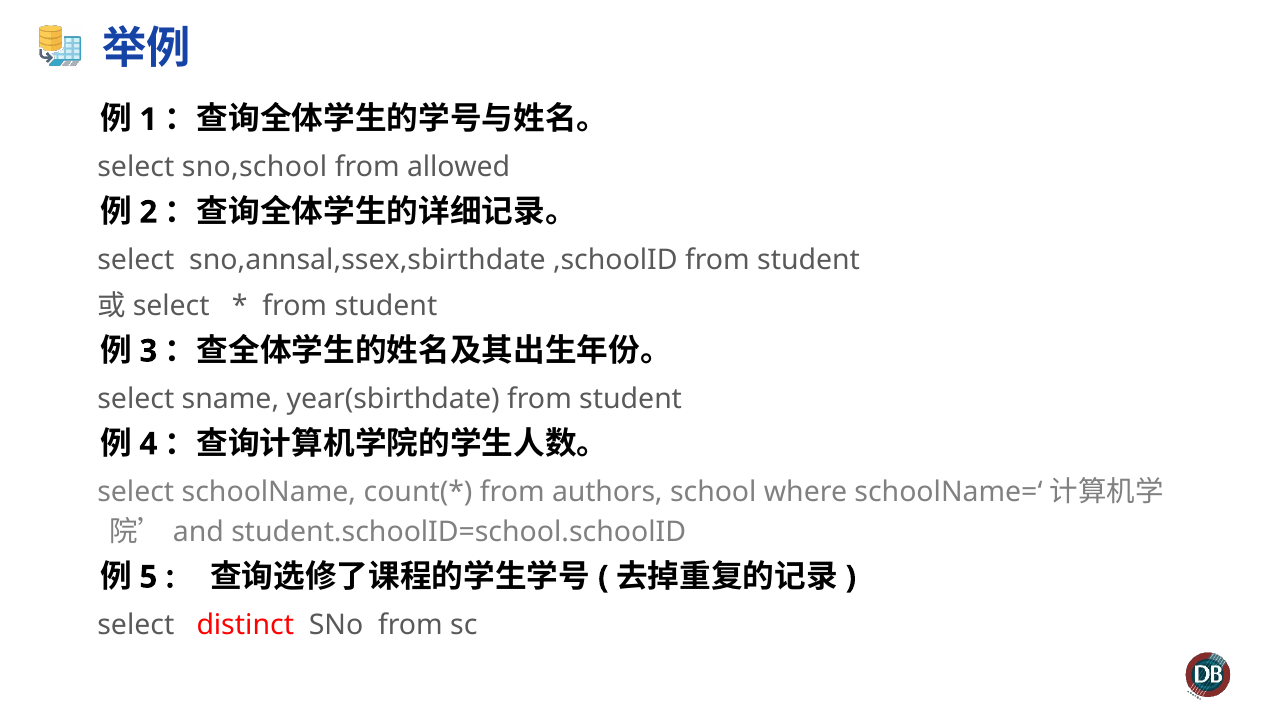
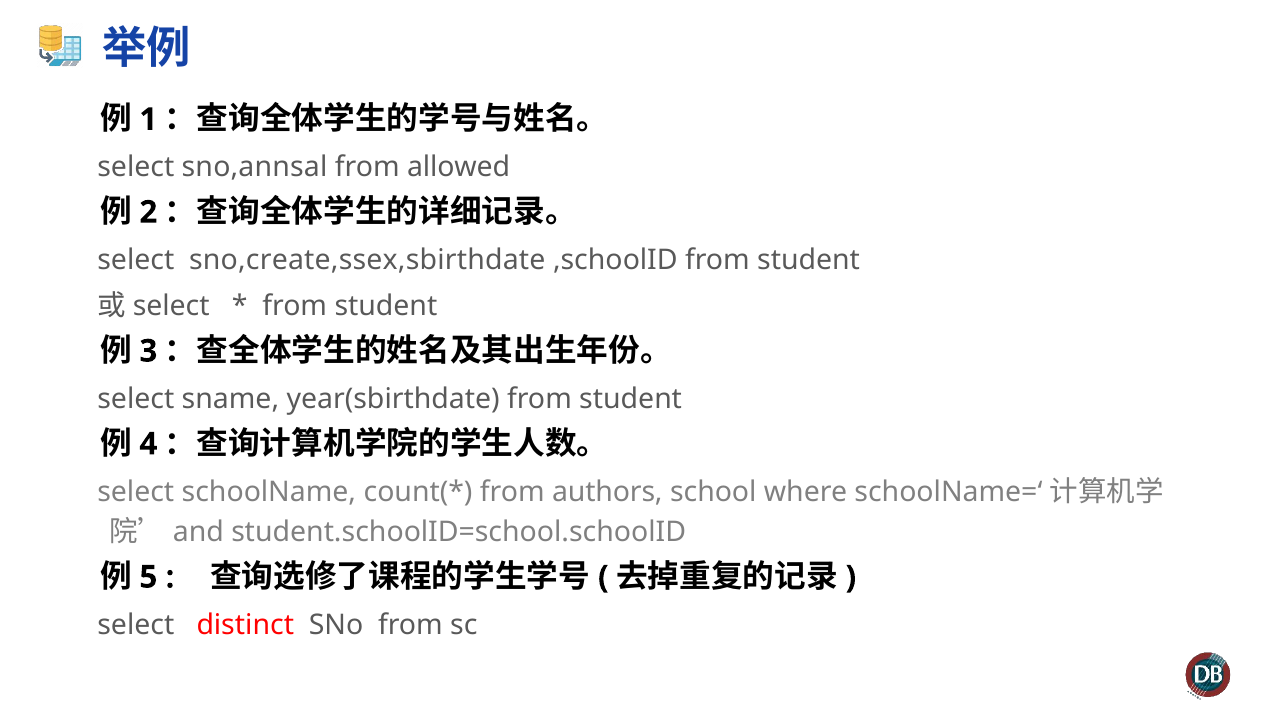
sno,school: sno,school -> sno,annsal (255, 167)
sno,annsal,ssex,sbirthdate: sno,annsal,ssex,sbirthdate -> sno,create,ssex,sbirthdate (367, 260)
